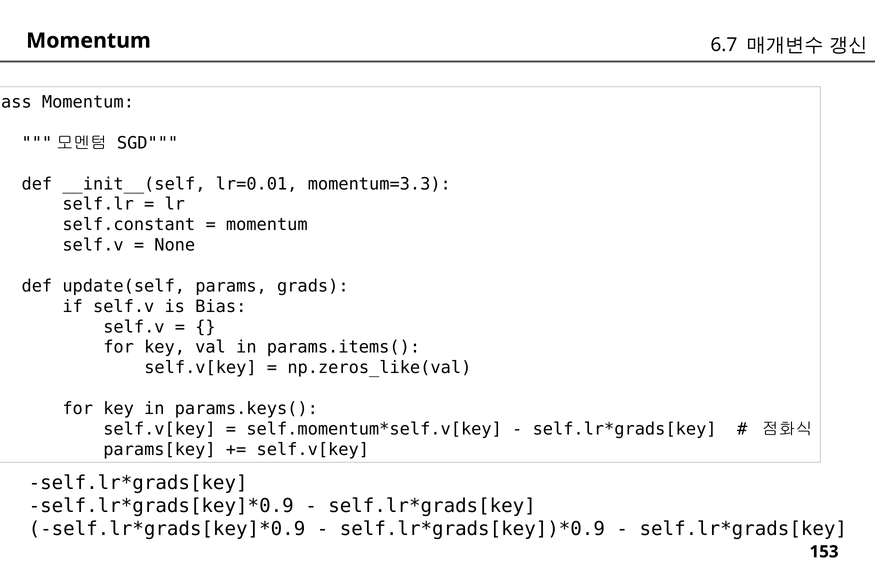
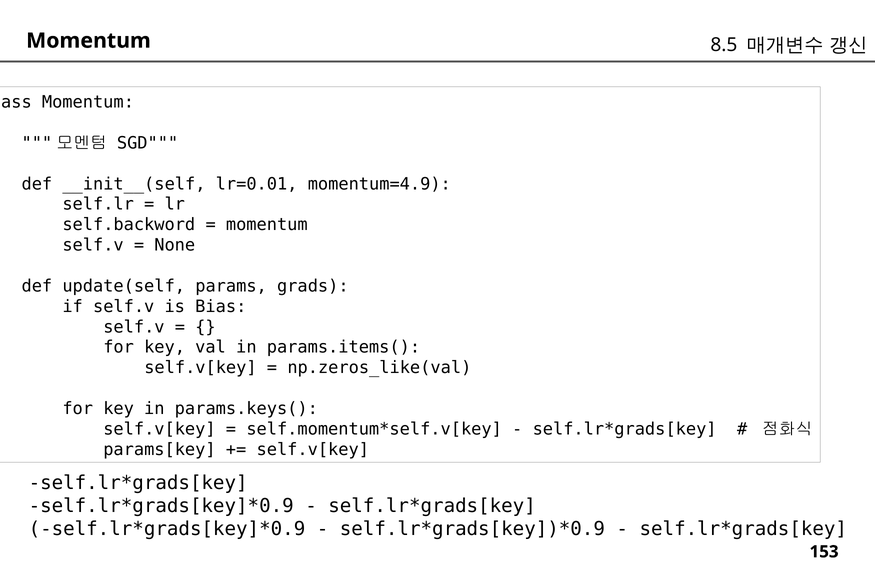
6.7: 6.7 -> 8.5 (724, 45)
momentum=3.3: momentum=3.3 -> momentum=4.9 (379, 184)
self.constant: self.constant -> self.backword (129, 225)
